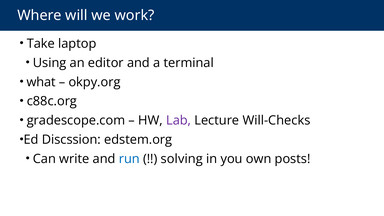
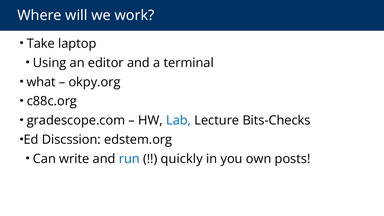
Lab colour: purple -> blue (179, 120)
Will-Checks: Will-Checks -> Bits-Checks (276, 120)
solving: solving -> quickly (182, 159)
